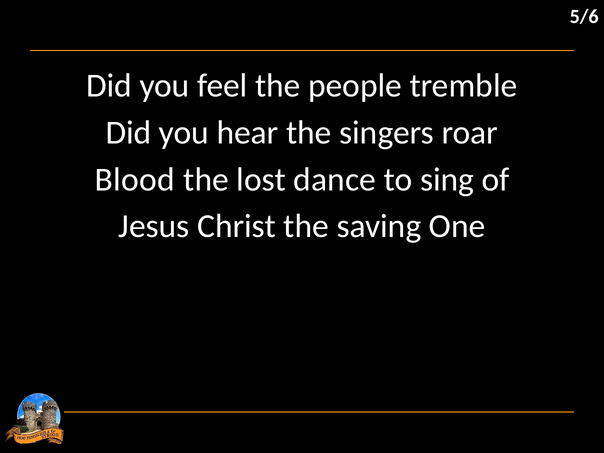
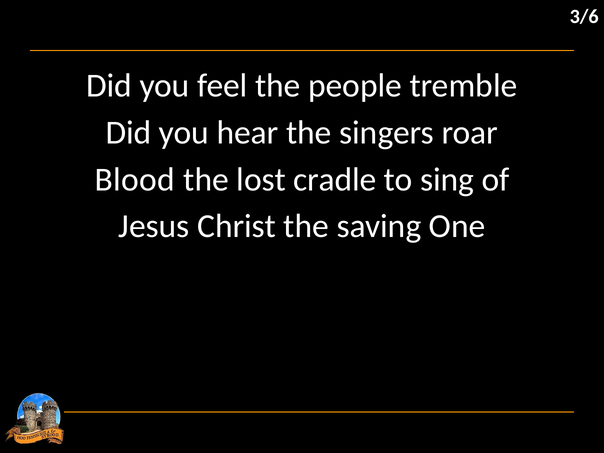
5/6: 5/6 -> 3/6 (584, 16)
dance: dance -> cradle (335, 179)
